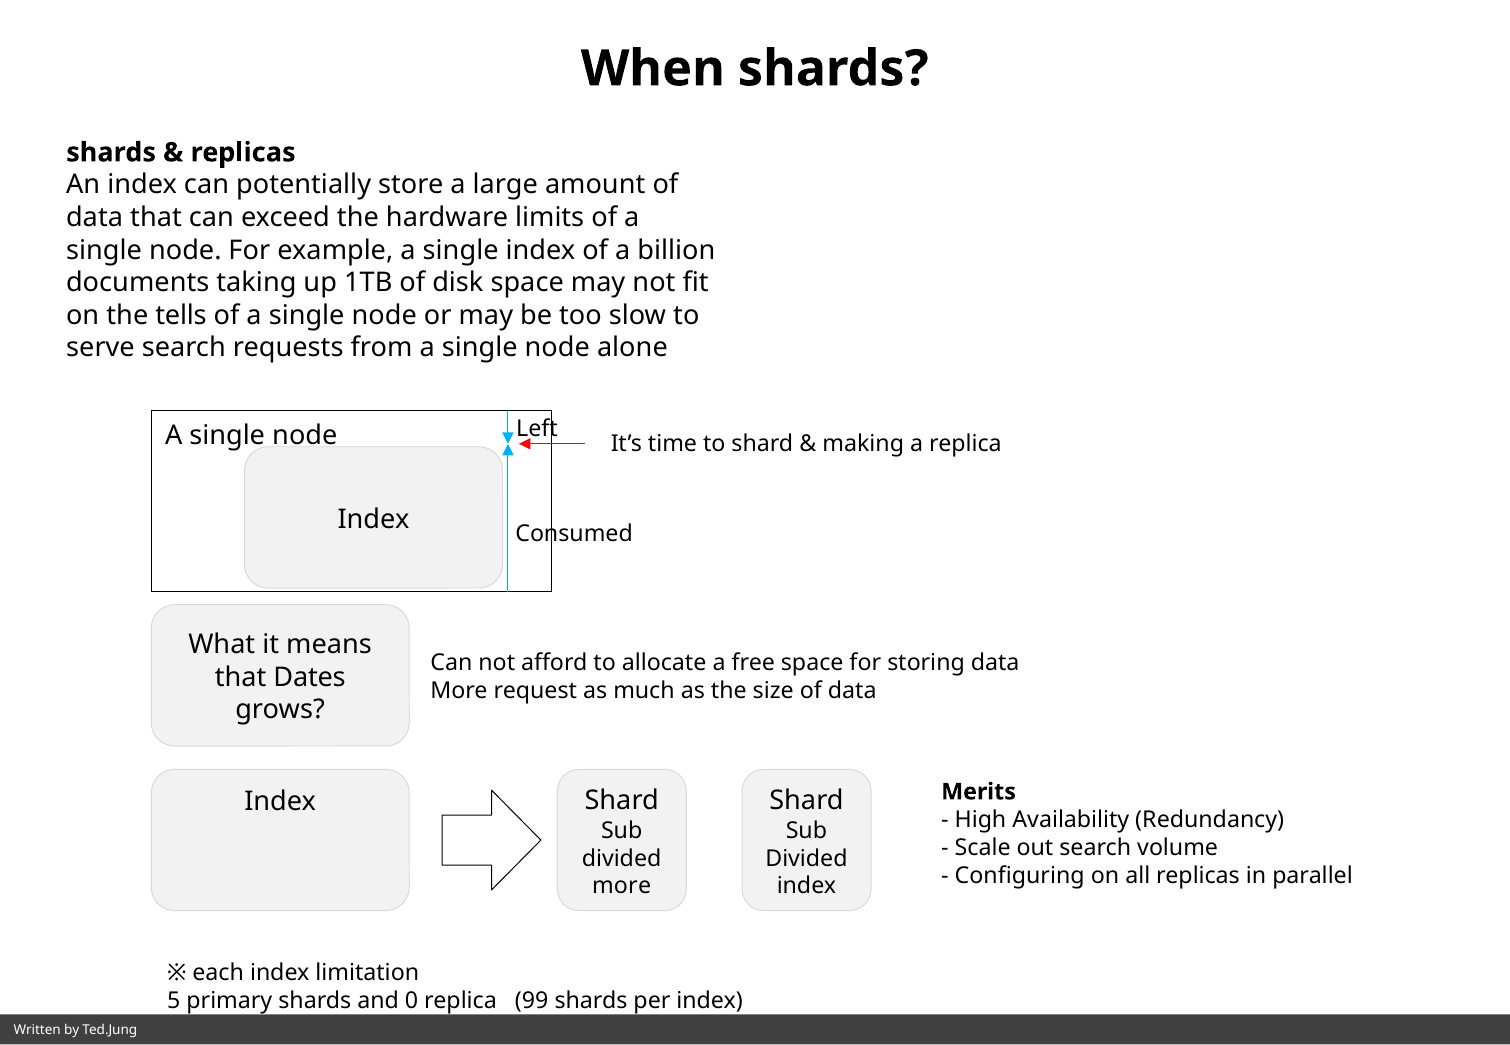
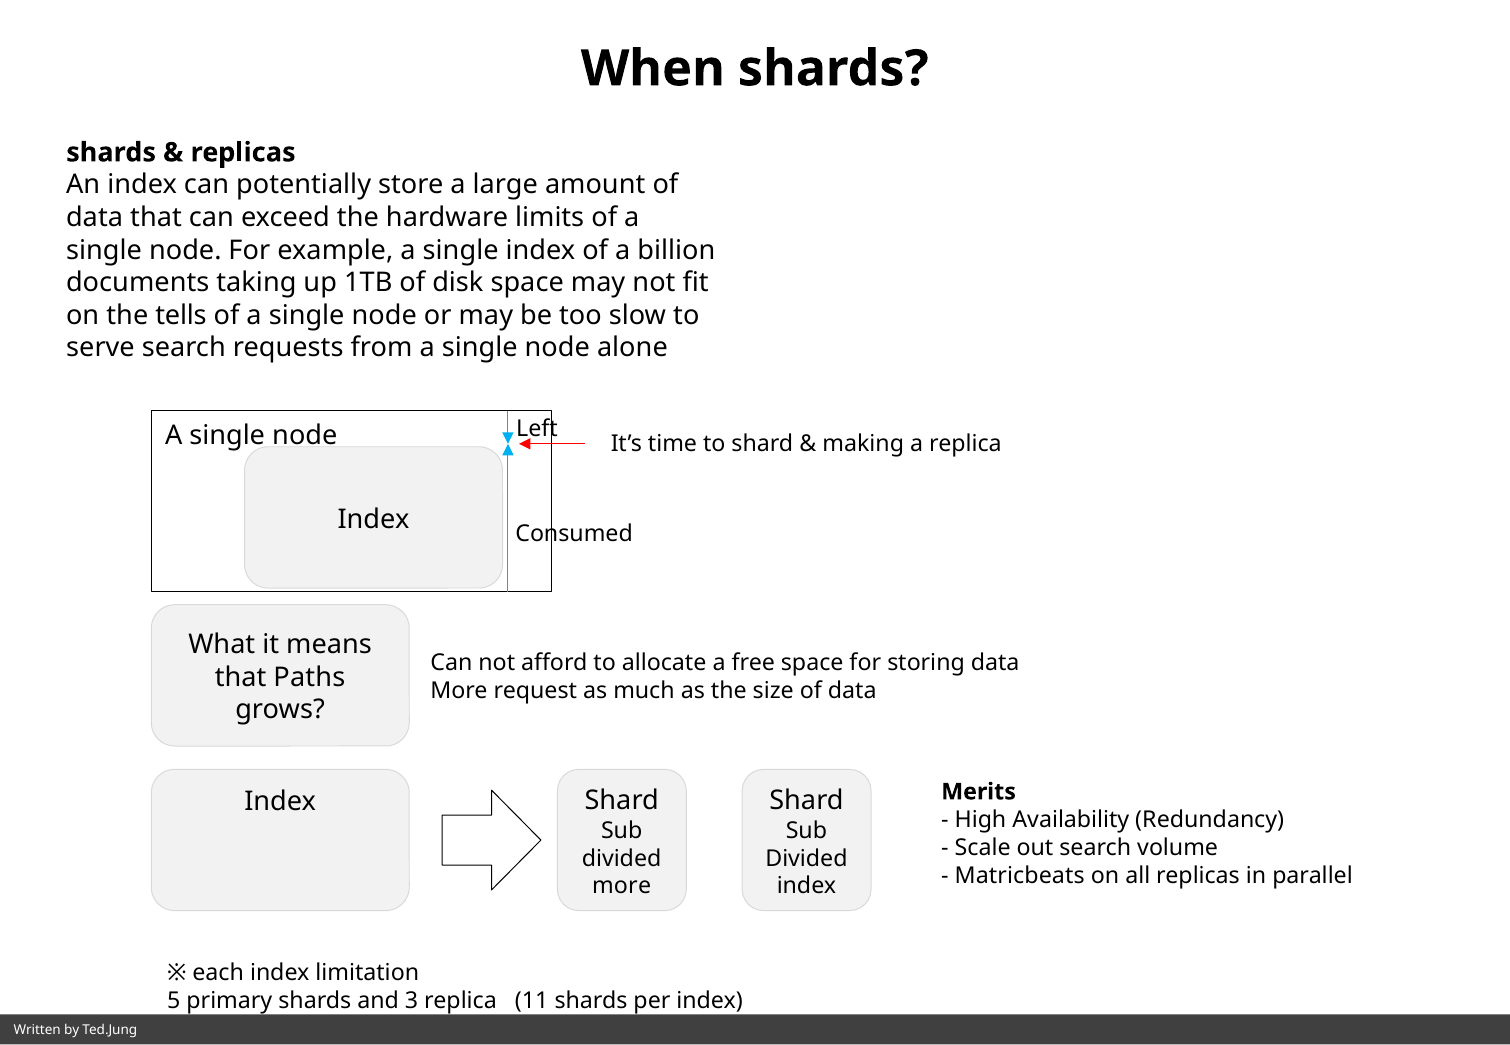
Dates: Dates -> Paths (309, 677)
Configuring: Configuring -> Matricbeats (1020, 876)
0: 0 -> 3 (412, 1001)
99: 99 -> 11 (532, 1001)
